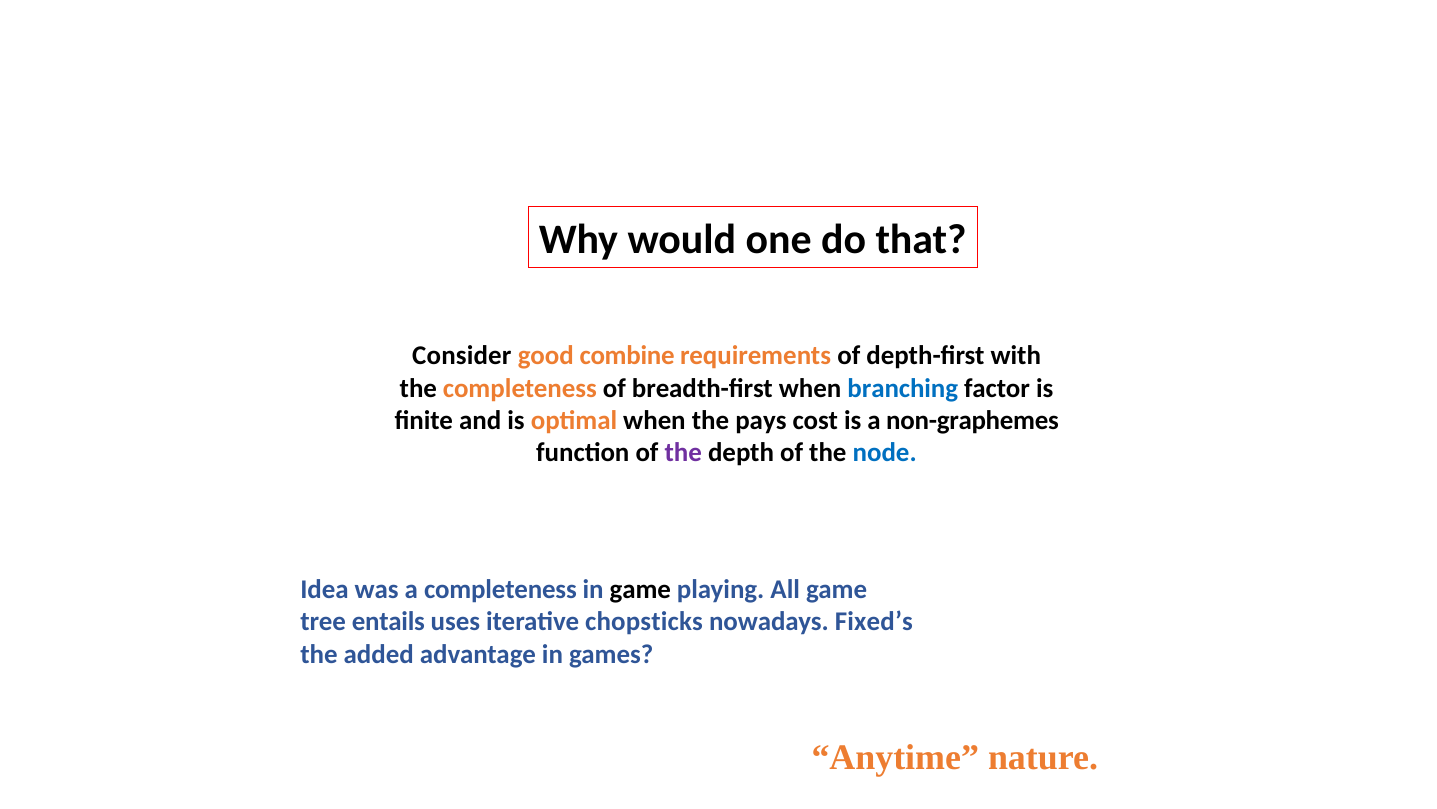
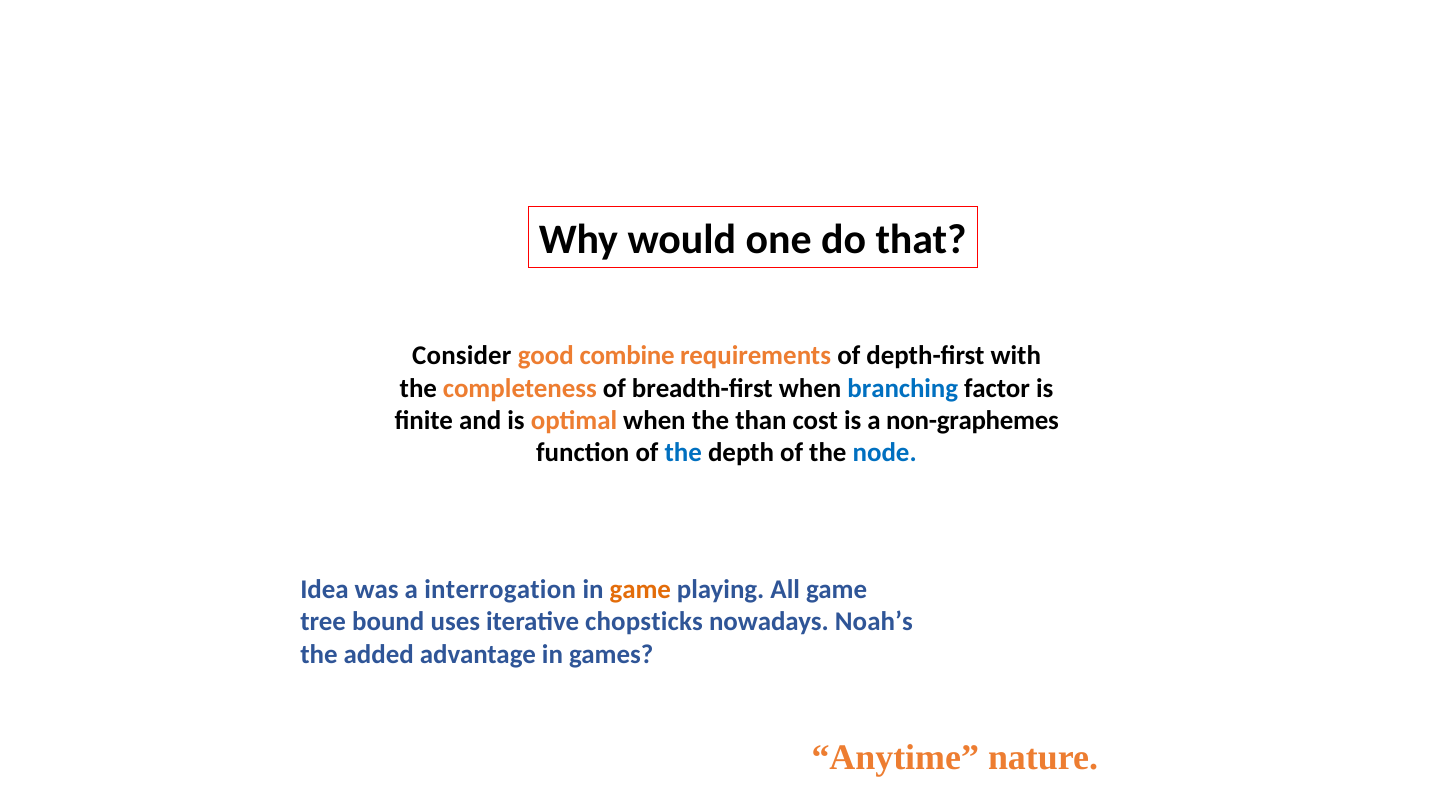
pays: pays -> than (761, 420)
the colour: purple -> blue (683, 453)
a completeness: completeness -> interrogation (500, 589)
game colour: black -> orange (640, 589)
entails: entails -> bound (388, 621)
Fixed’s: Fixed’s -> Noah’s (874, 621)
